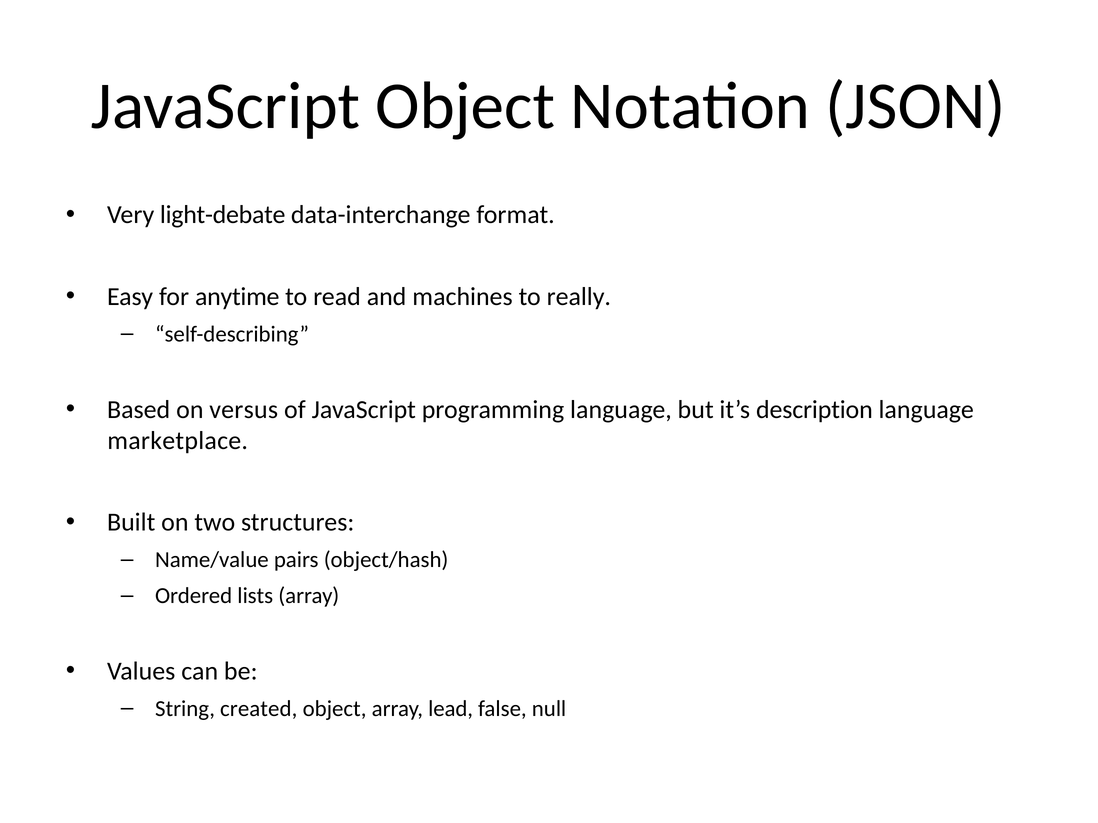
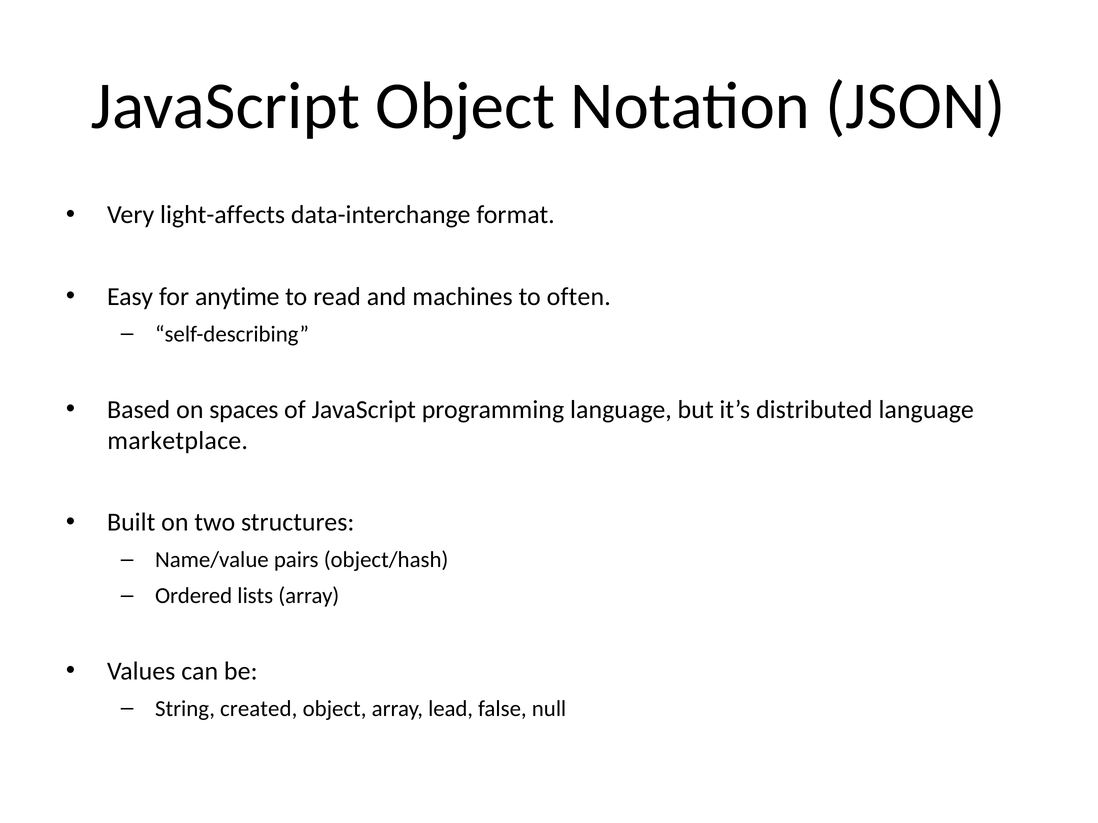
light-debate: light-debate -> light-affects (223, 215)
really: really -> often (579, 297)
versus: versus -> spaces (244, 410)
description: description -> distributed (814, 410)
